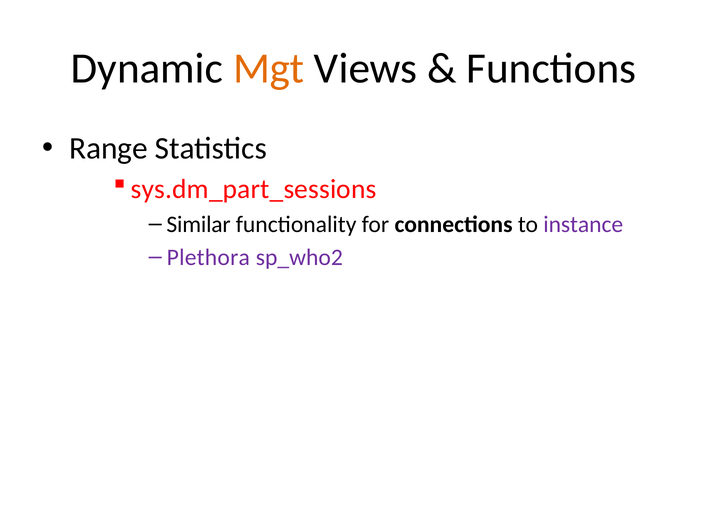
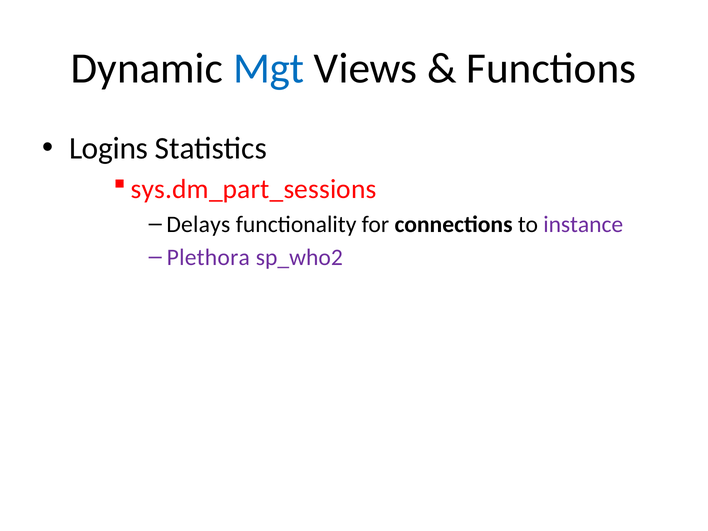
Mgt colour: orange -> blue (269, 69)
Range: Range -> Logins (109, 149)
Similar: Similar -> Delays (198, 224)
